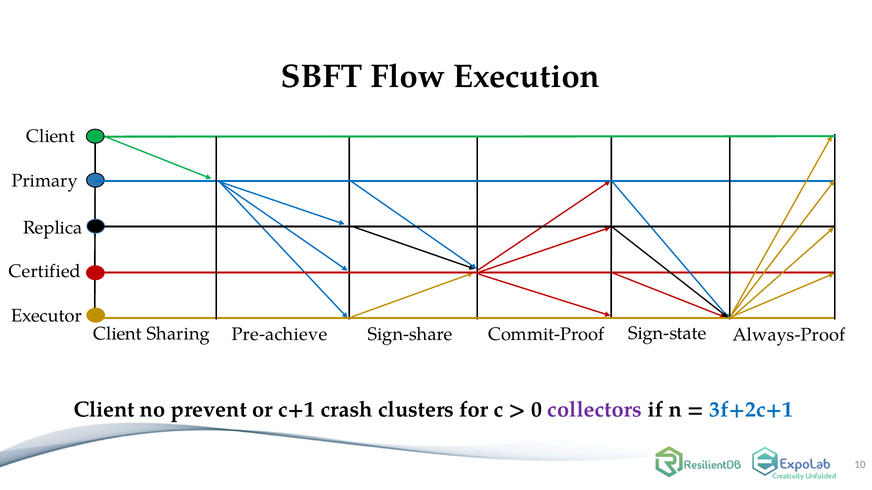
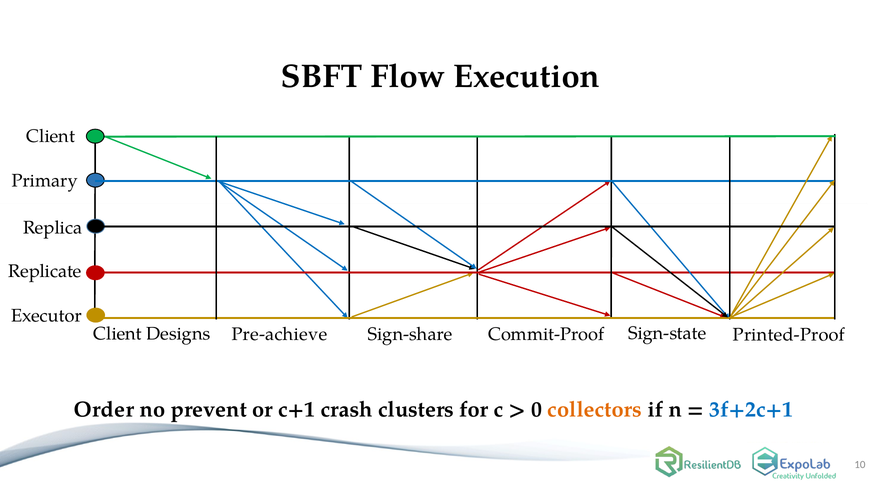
Certified: Certified -> Replicate (45, 271)
Sharing: Sharing -> Designs (178, 334)
Always-Proof: Always-Proof -> Printed-Proof (789, 335)
Client: Client -> Order (104, 410)
collectors colour: purple -> orange (595, 410)
